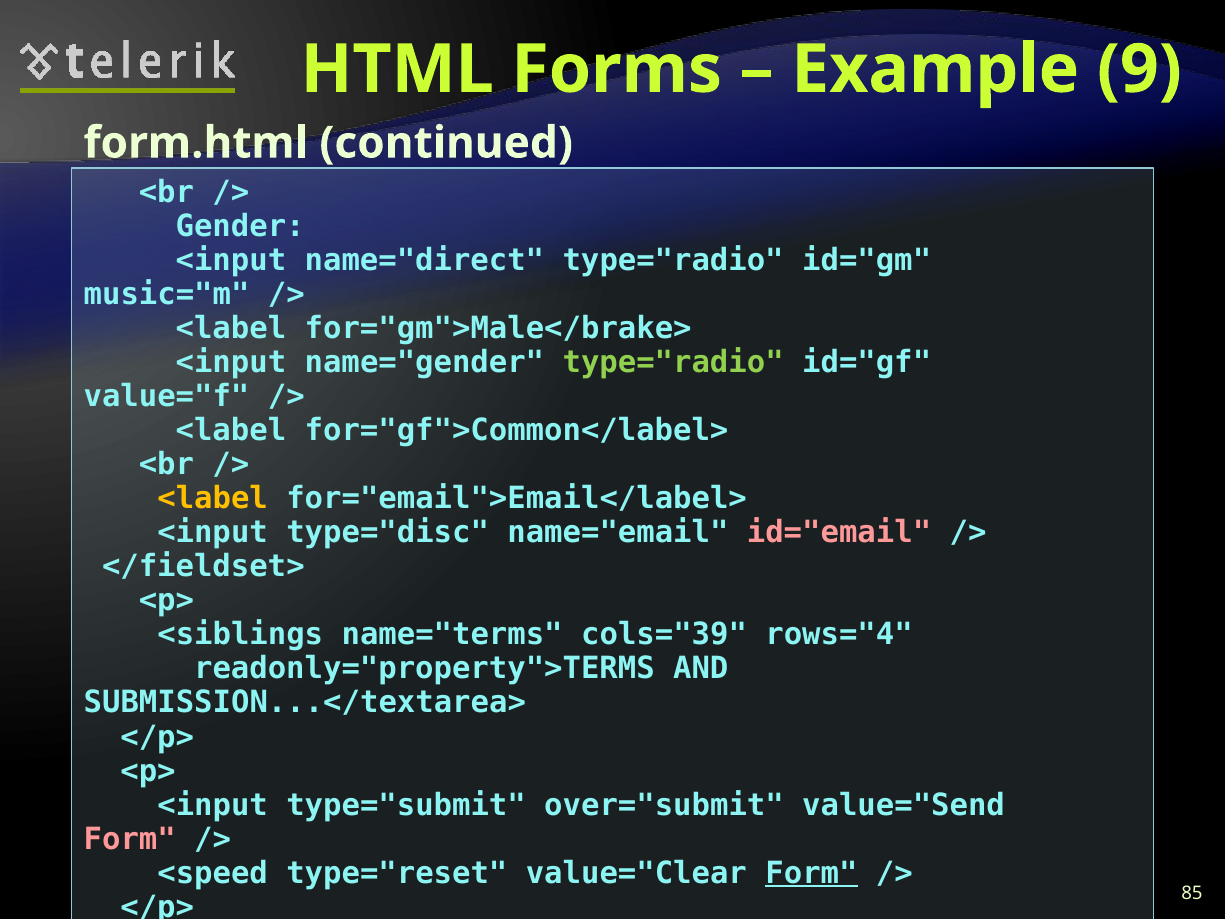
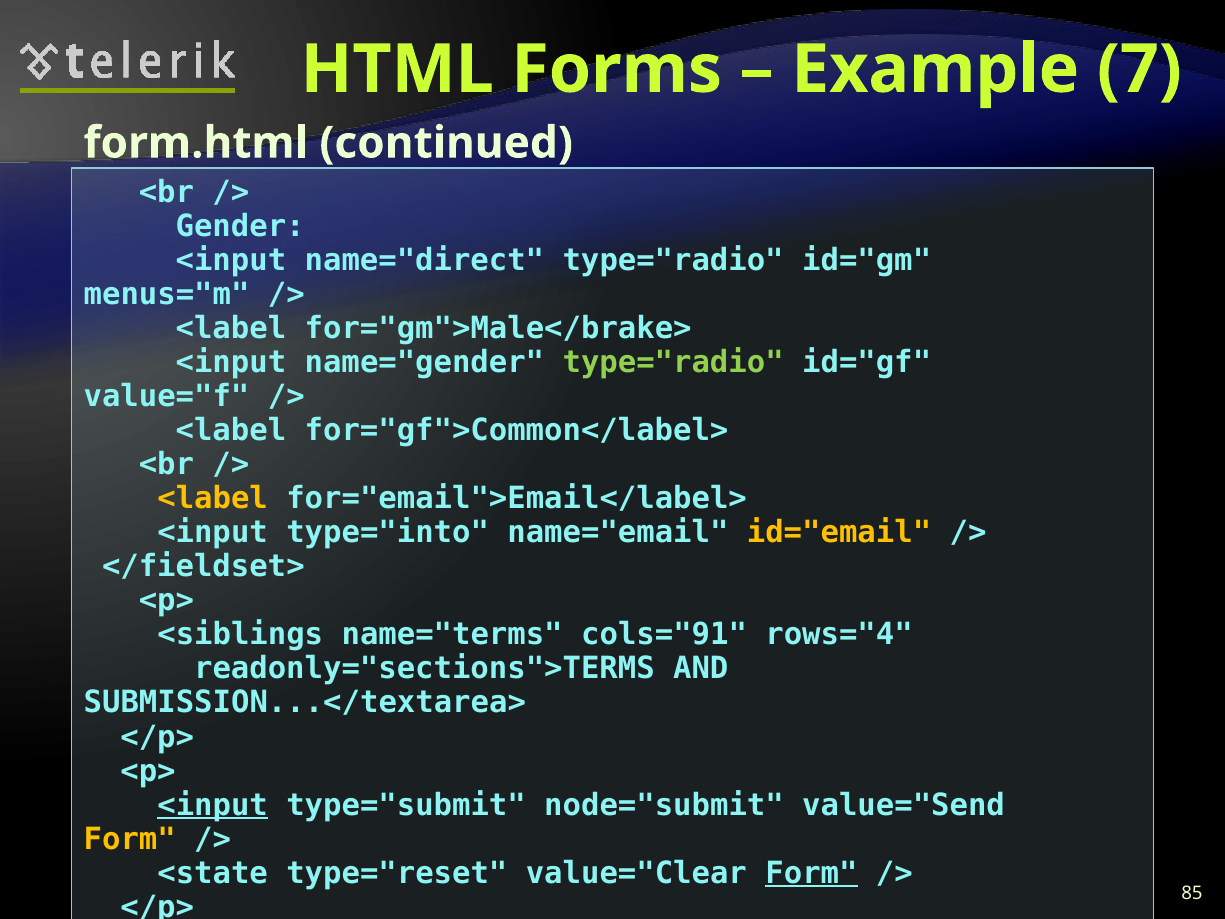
9: 9 -> 7 (1139, 69)
music="m: music="m -> menus="m (167, 294)
type="disc: type="disc -> type="into (388, 532)
id="email colour: pink -> yellow (839, 532)
cols="39: cols="39 -> cols="91 (664, 635)
readonly="property">TERMS: readonly="property">TERMS -> readonly="sections">TERMS (424, 669)
<input underline: none -> present (213, 805)
over="submit: over="submit -> node="submit (664, 805)
Form colour: pink -> yellow (130, 839)
<speed: <speed -> <state (213, 873)
